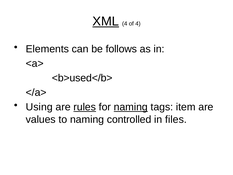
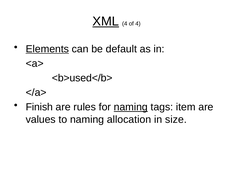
Elements underline: none -> present (47, 49)
follows: follows -> default (121, 49)
Using: Using -> Finish (39, 107)
rules underline: present -> none (85, 107)
controlled: controlled -> allocation (129, 119)
files: files -> size (176, 119)
